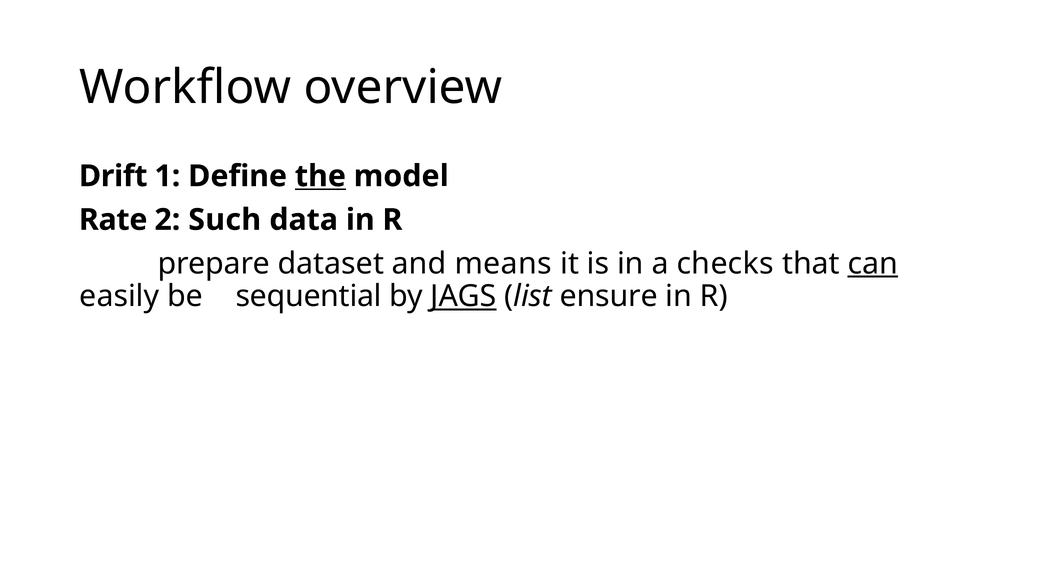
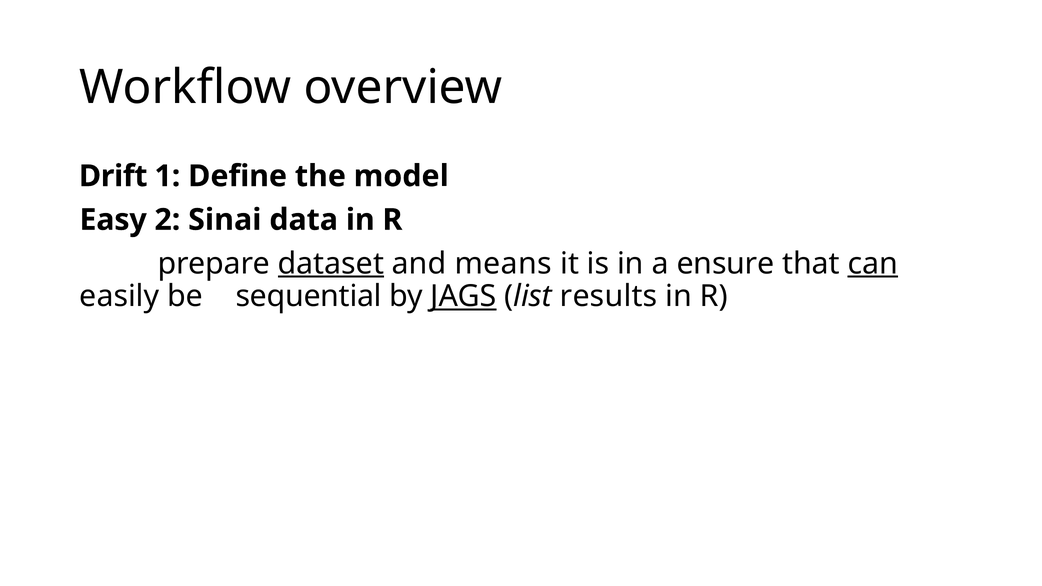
the underline: present -> none (320, 176)
Rate: Rate -> Easy (113, 220)
Such: Such -> Sinai (225, 220)
dataset underline: none -> present (331, 264)
checks: checks -> ensure (725, 264)
ensure: ensure -> results (609, 296)
